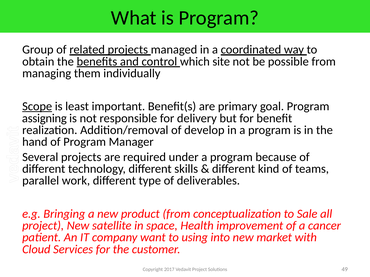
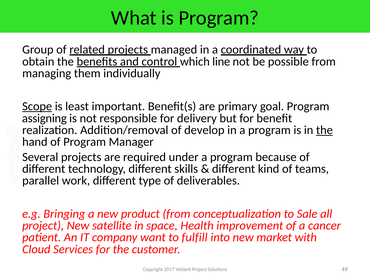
site: site -> line (221, 62)
the underline: none -> present (324, 130)
using: using -> fulfill (195, 238)
